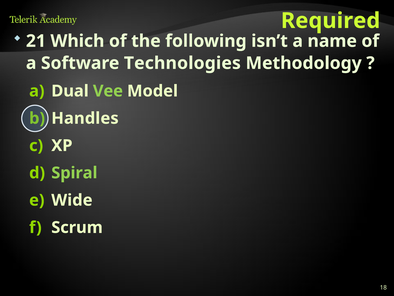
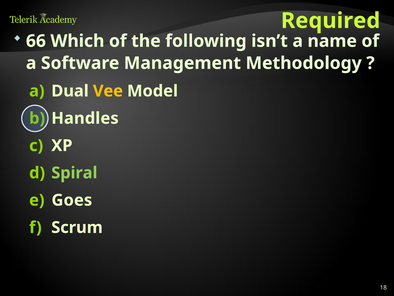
21: 21 -> 66 (36, 41)
Technologies: Technologies -> Management (182, 63)
Vee colour: light green -> yellow (108, 91)
Wide: Wide -> Goes (72, 200)
